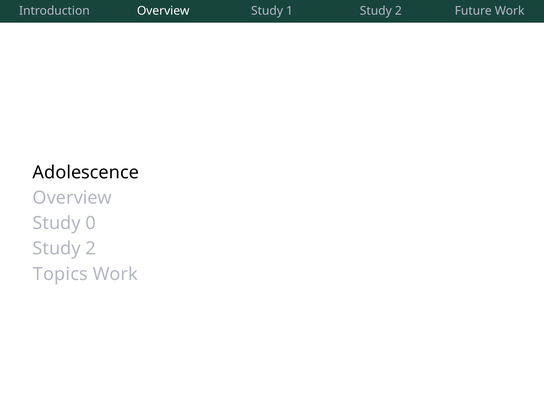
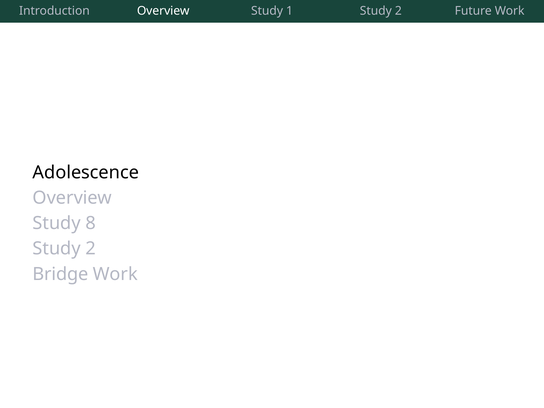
0: 0 -> 8 (91, 223)
Topics: Topics -> Bridge (61, 274)
